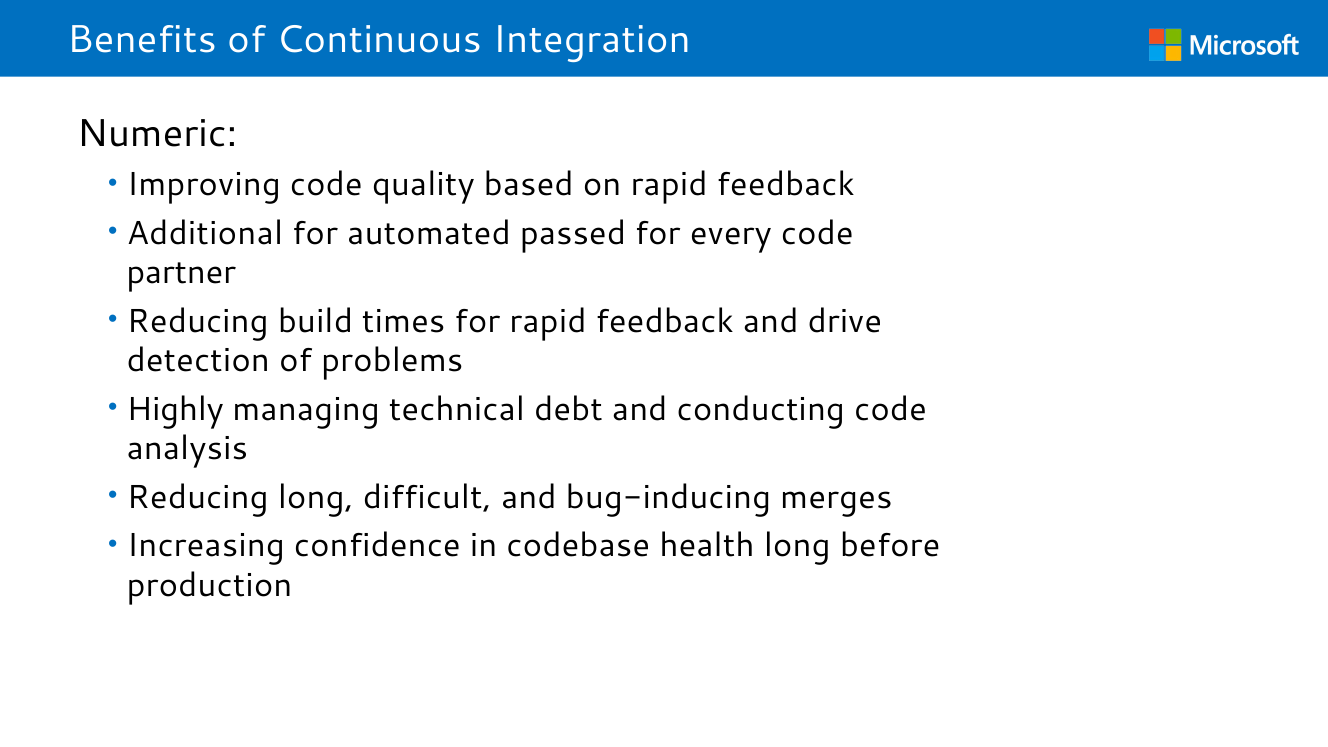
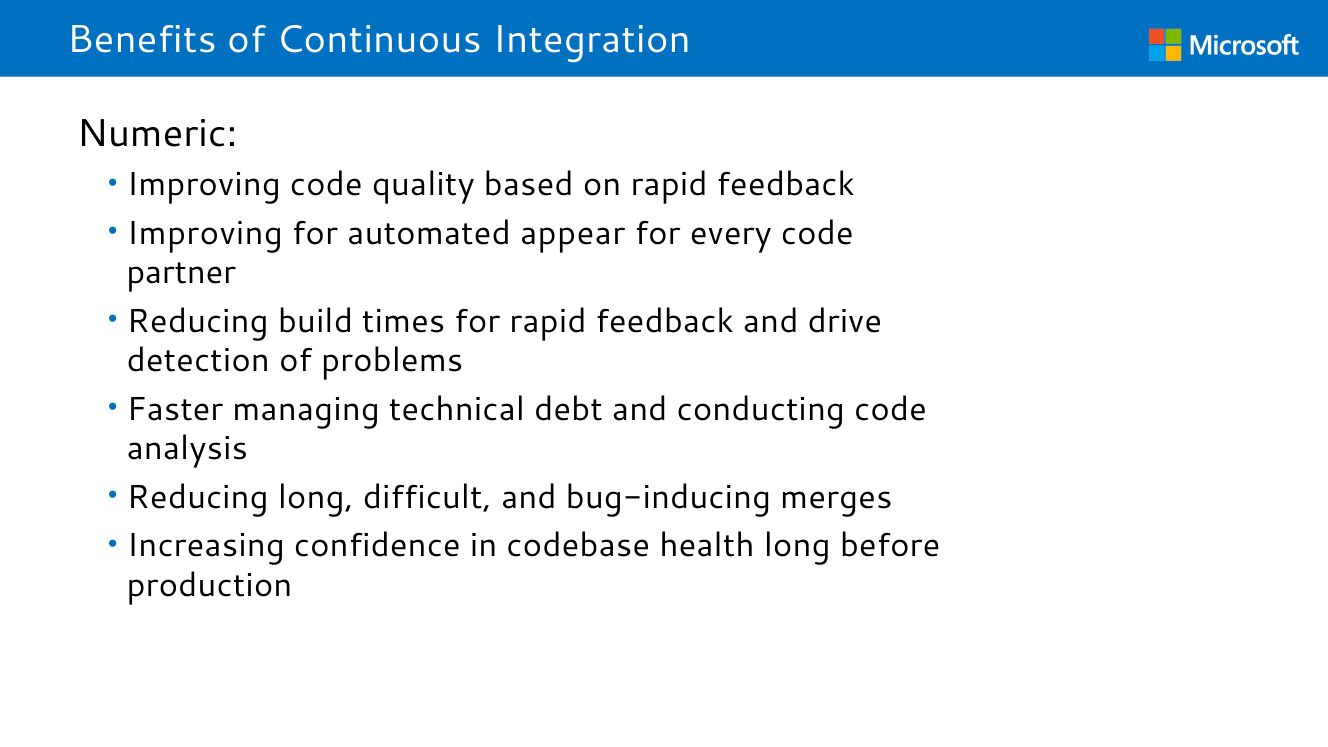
Additional: Additional -> Improving (205, 233)
passed: passed -> appear (573, 233)
Highly: Highly -> Faster (175, 409)
